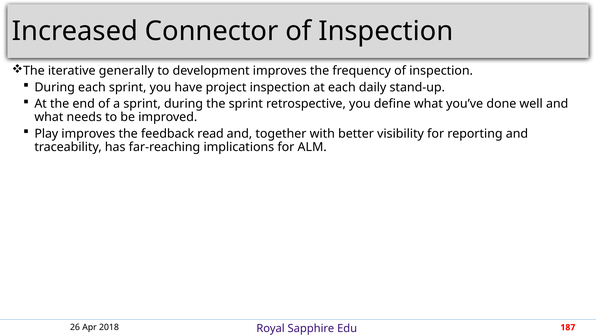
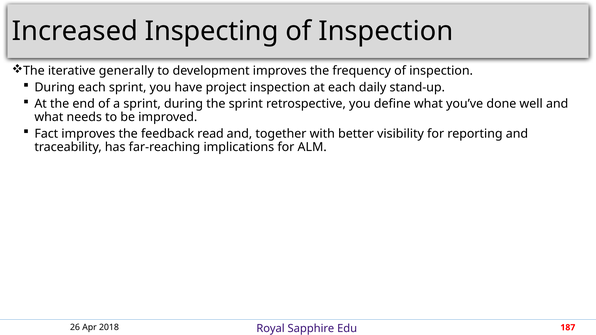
Connector: Connector -> Inspecting (212, 31)
Play: Play -> Fact (46, 134)
